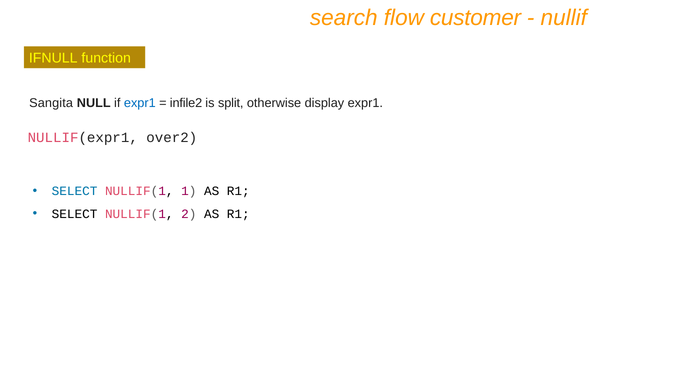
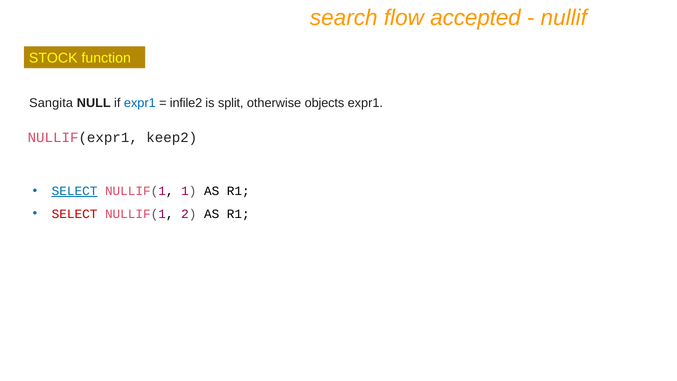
customer: customer -> accepted (475, 18)
IFNULL: IFNULL -> STOCK (53, 58)
display: display -> objects (324, 103)
over2: over2 -> keep2 (172, 138)
SELECT underline: none -> present (75, 191)
SELECT colour: black -> red (75, 214)
